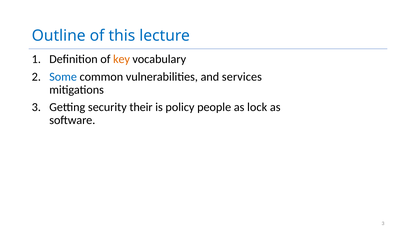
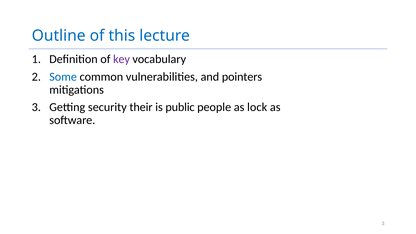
key colour: orange -> purple (122, 59)
services: services -> pointers (242, 77)
policy: policy -> public (180, 107)
